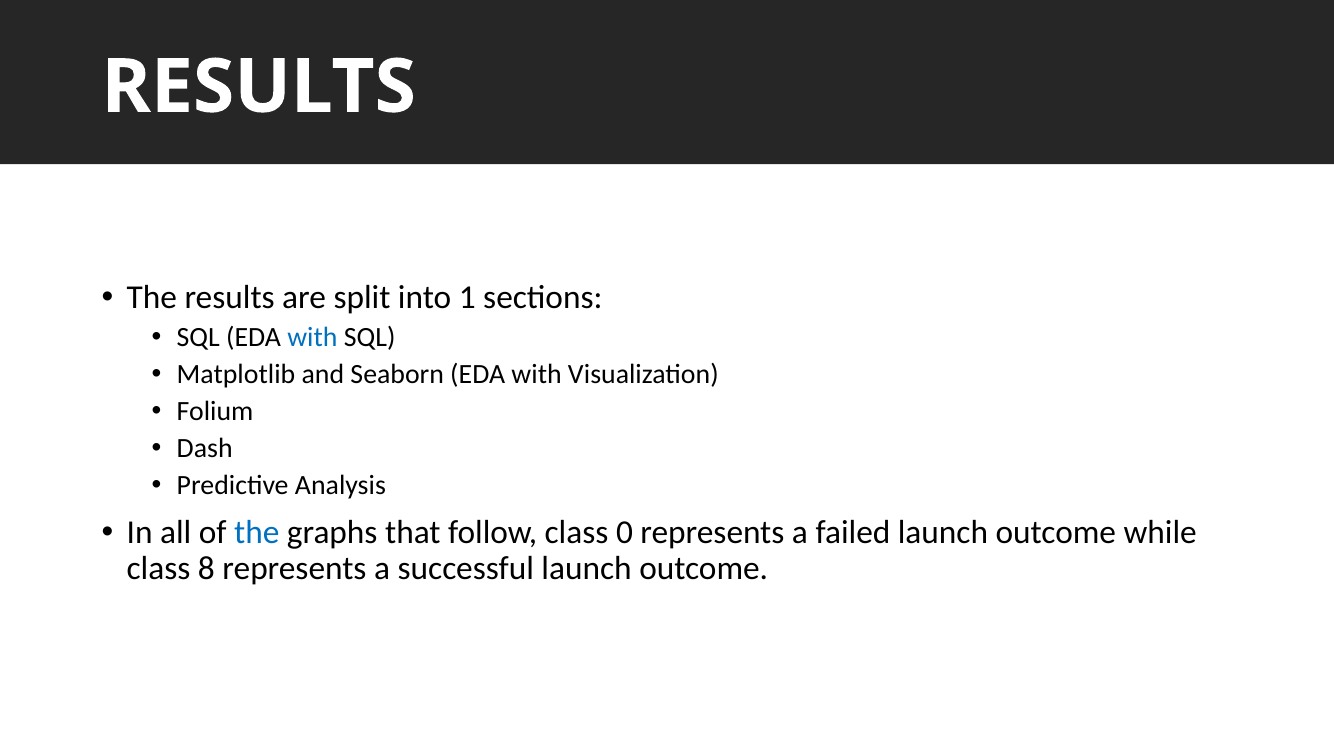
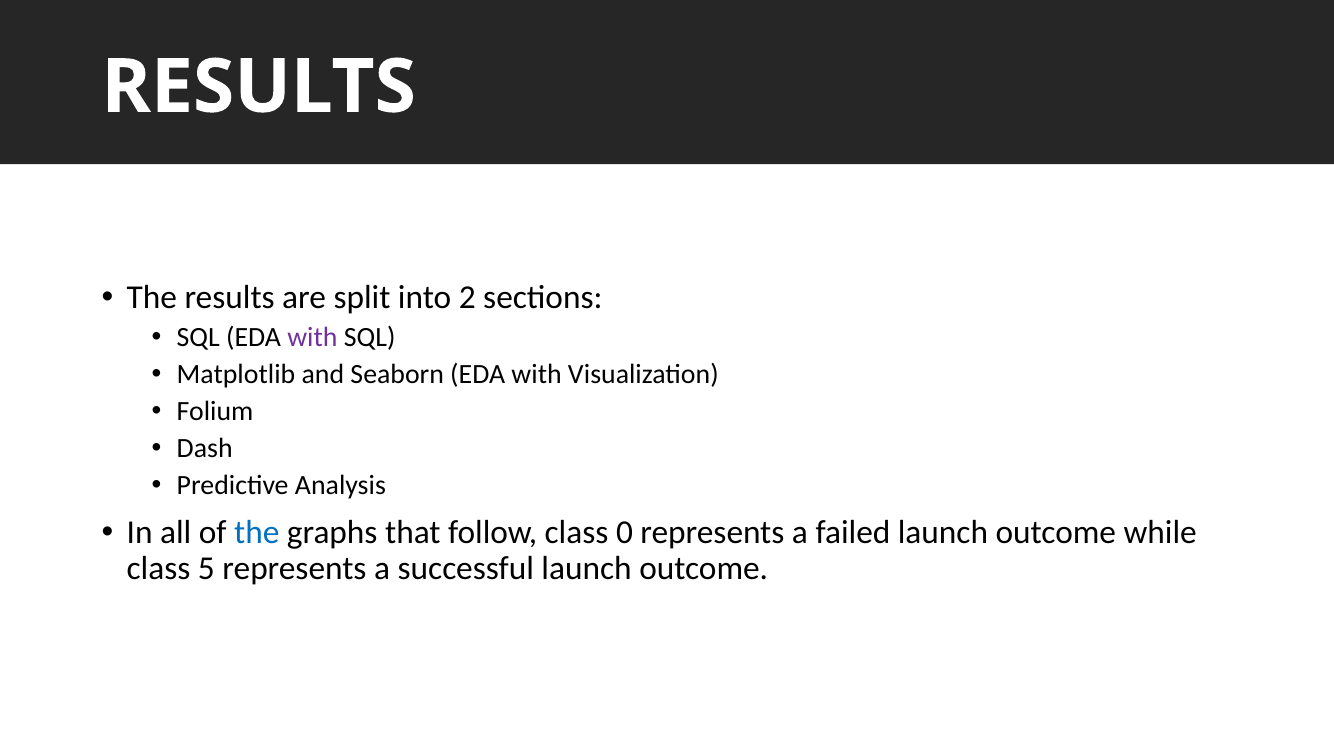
1: 1 -> 2 (467, 297)
with colour: blue -> purple (312, 337)
8: 8 -> 5 (206, 568)
